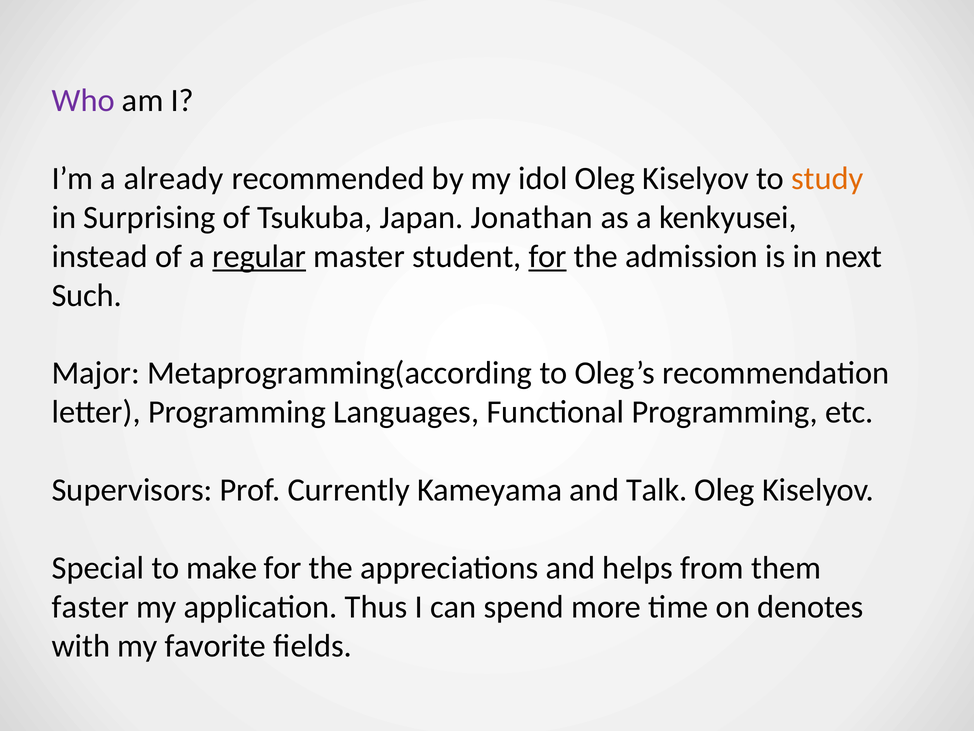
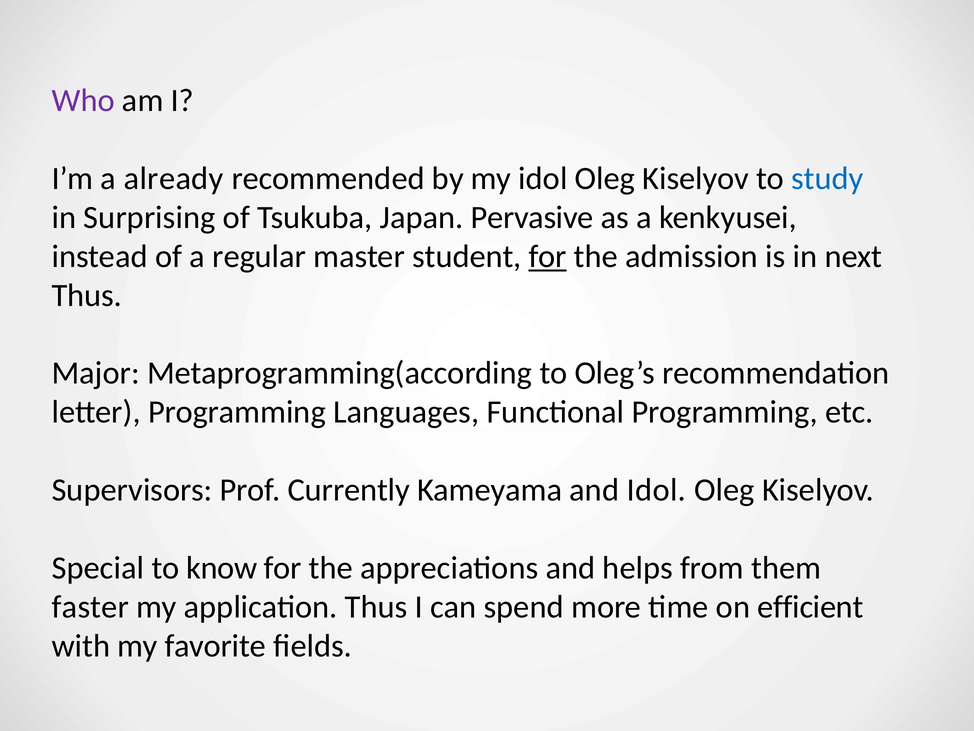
study colour: orange -> blue (827, 178)
Jonathan: Jonathan -> Pervasive (532, 217)
regular underline: present -> none (259, 256)
Such: Such -> Thus (87, 295)
and Talk: Talk -> Idol (657, 490)
make: make -> know (222, 568)
denotes: denotes -> efficient (810, 607)
